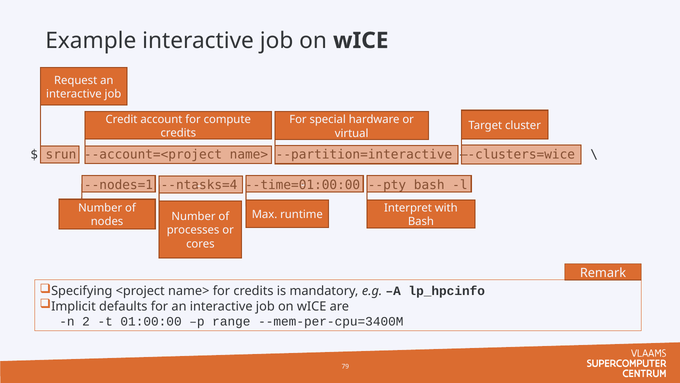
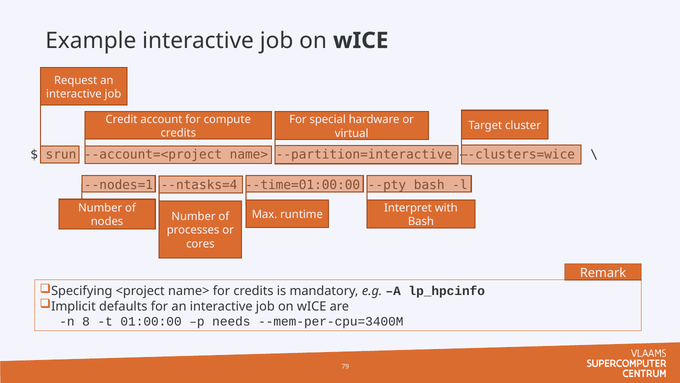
2: 2 -> 8 (86, 321)
range: range -> needs (231, 321)
